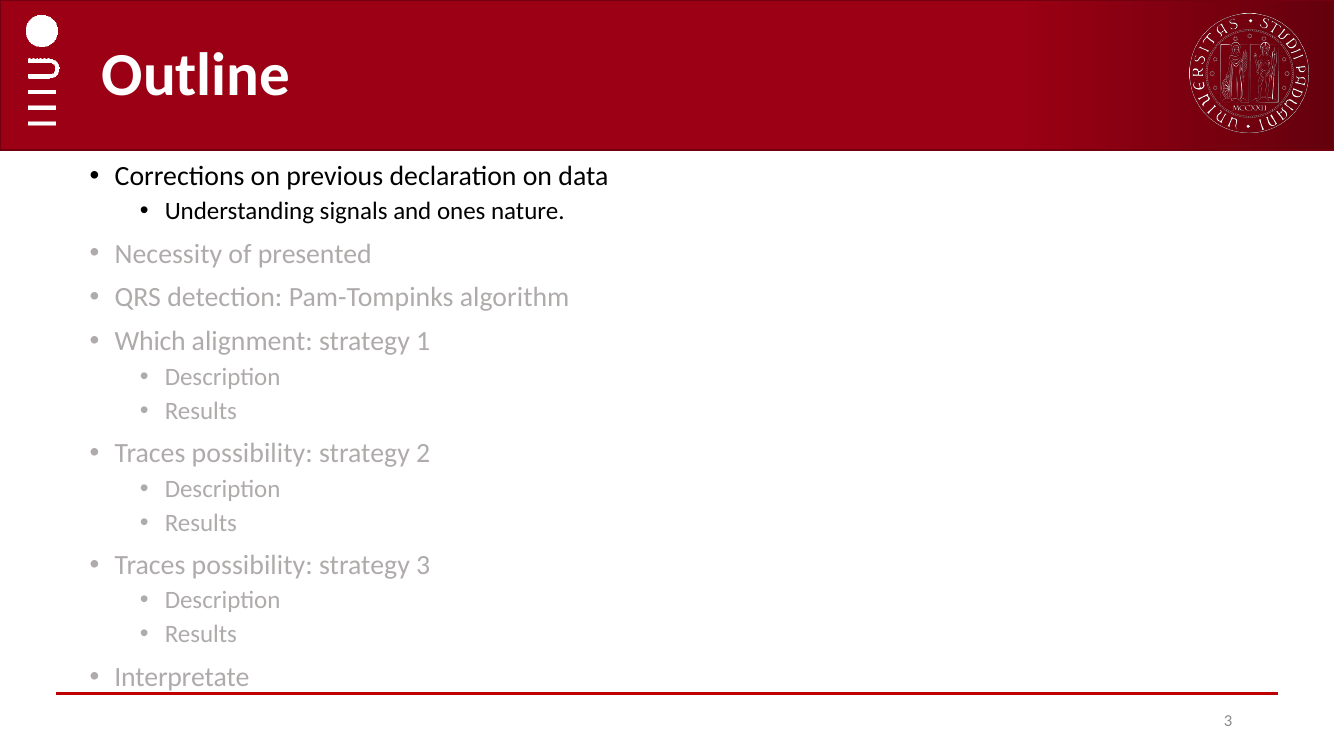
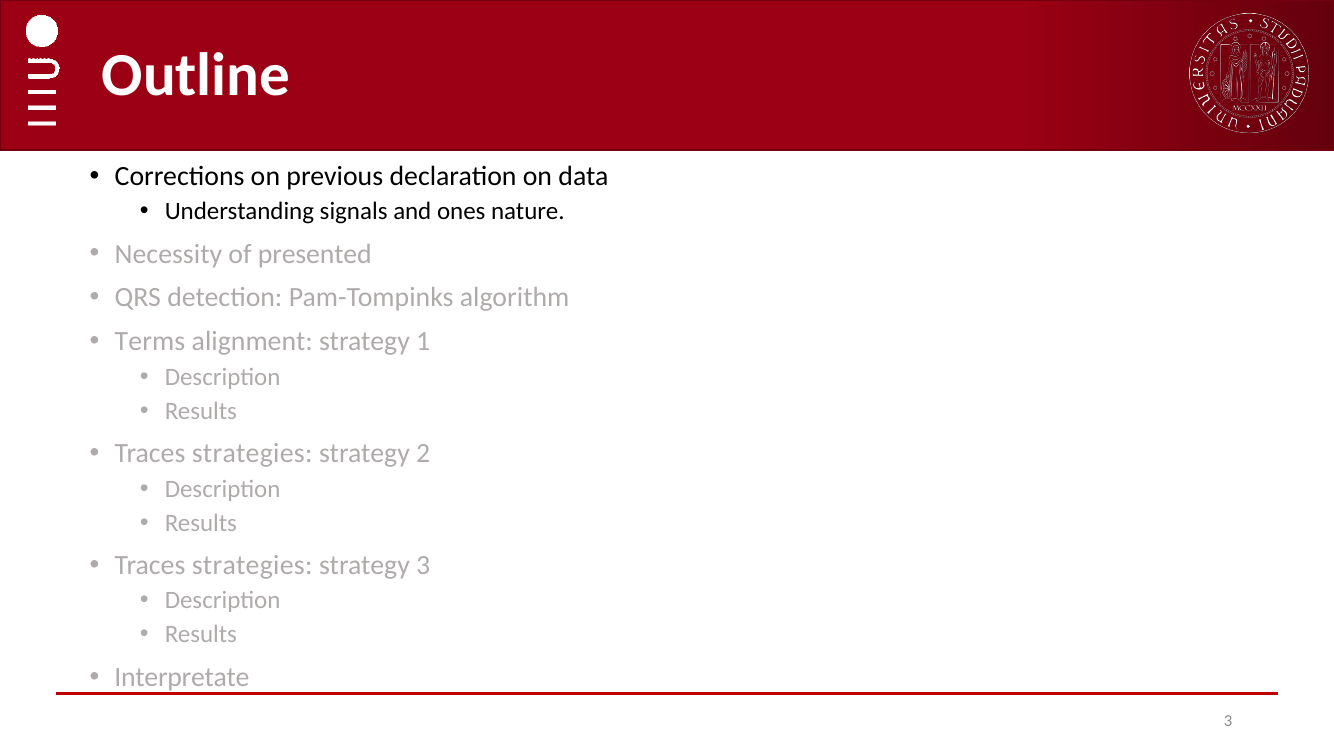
Which: Which -> Terms (150, 342)
possibility: possibility -> strategies (252, 454)
possibility: possibility -> strategies (252, 566)
